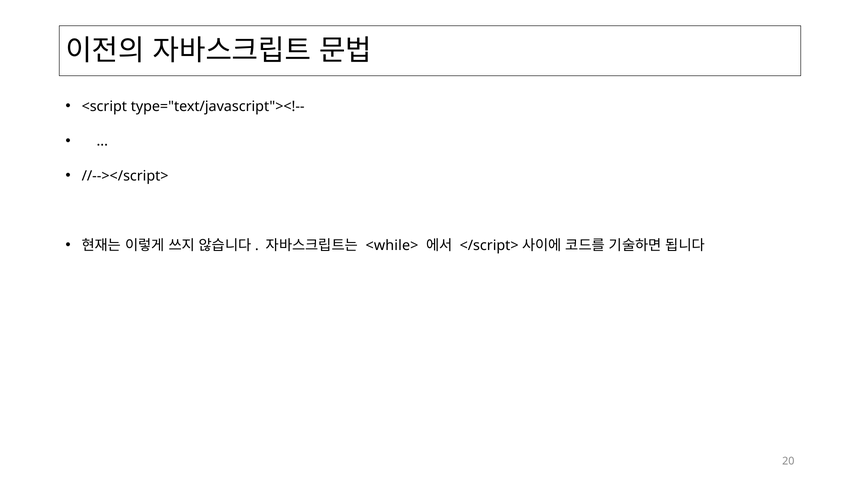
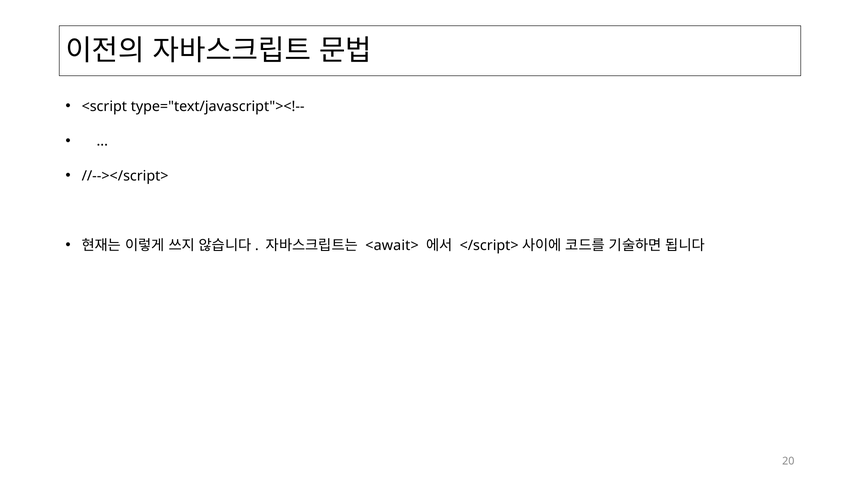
<while>: <while> -> <await> (392, 245)
